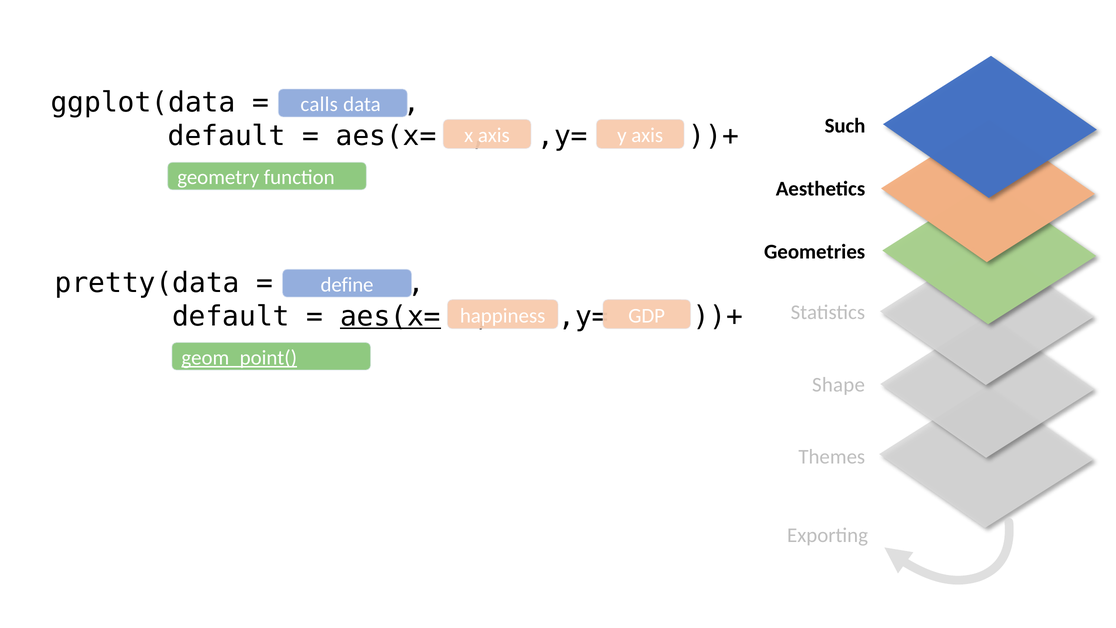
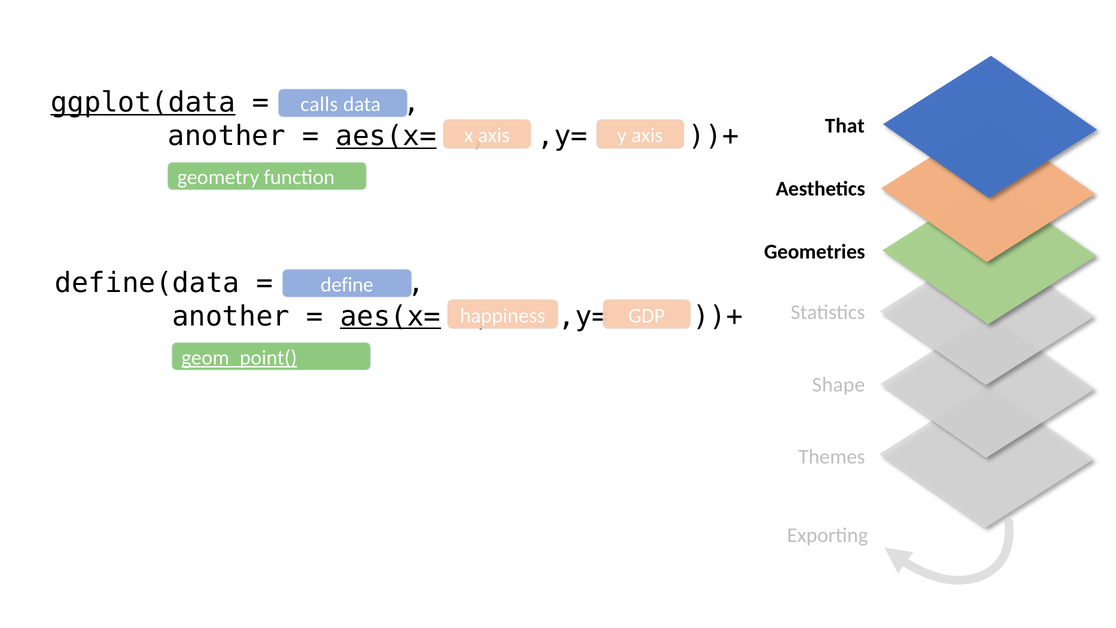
ggplot(data underline: none -> present (143, 103)
Such: Such -> That (845, 126)
default: default -> another (227, 136)
aes(x= underline: none -> present (386, 136)
pretty(data: pretty(data -> define(data (147, 283)
default: default -> another (231, 316)
